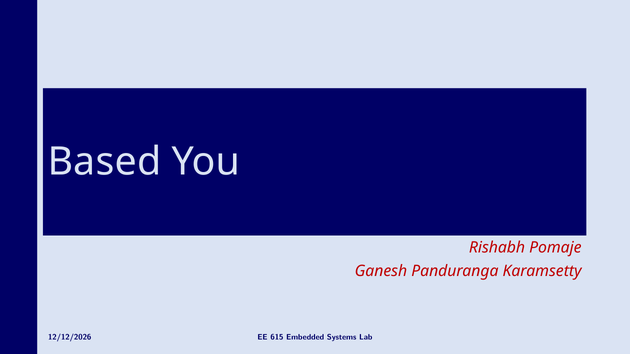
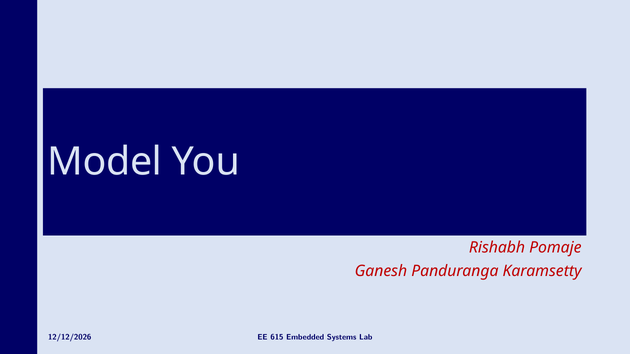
Based: Based -> Model (105, 162)
